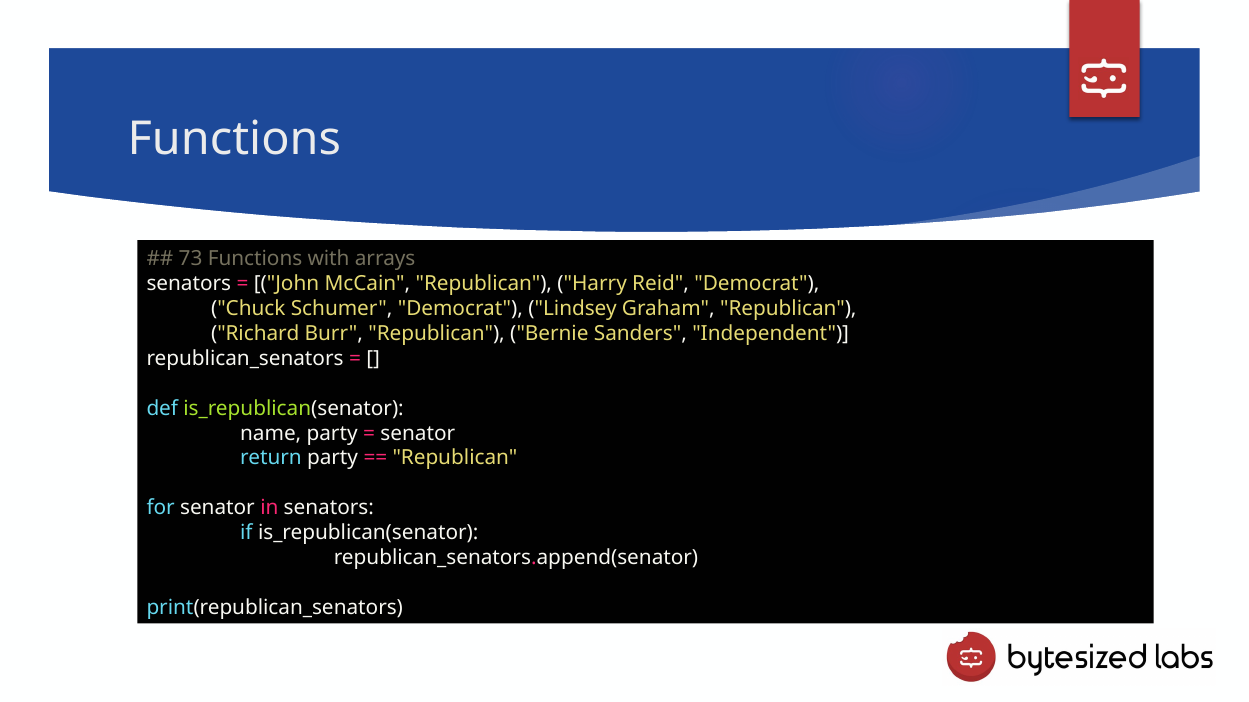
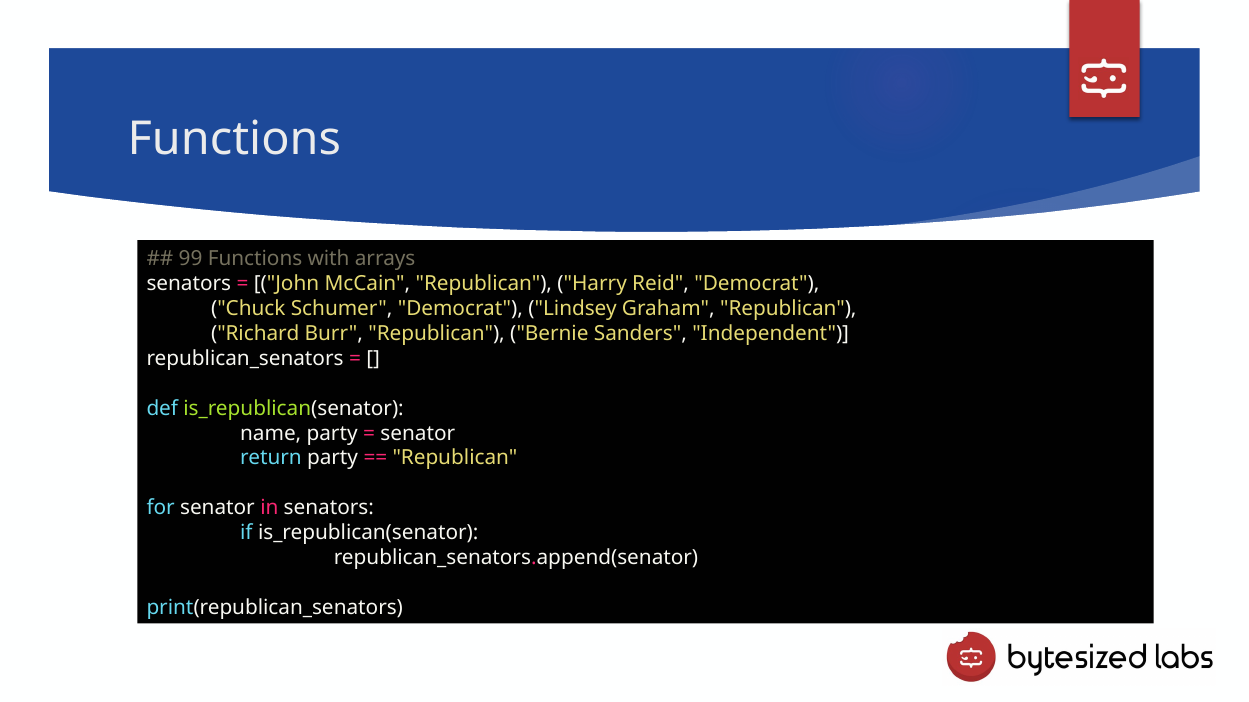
73: 73 -> 99 (191, 259)
